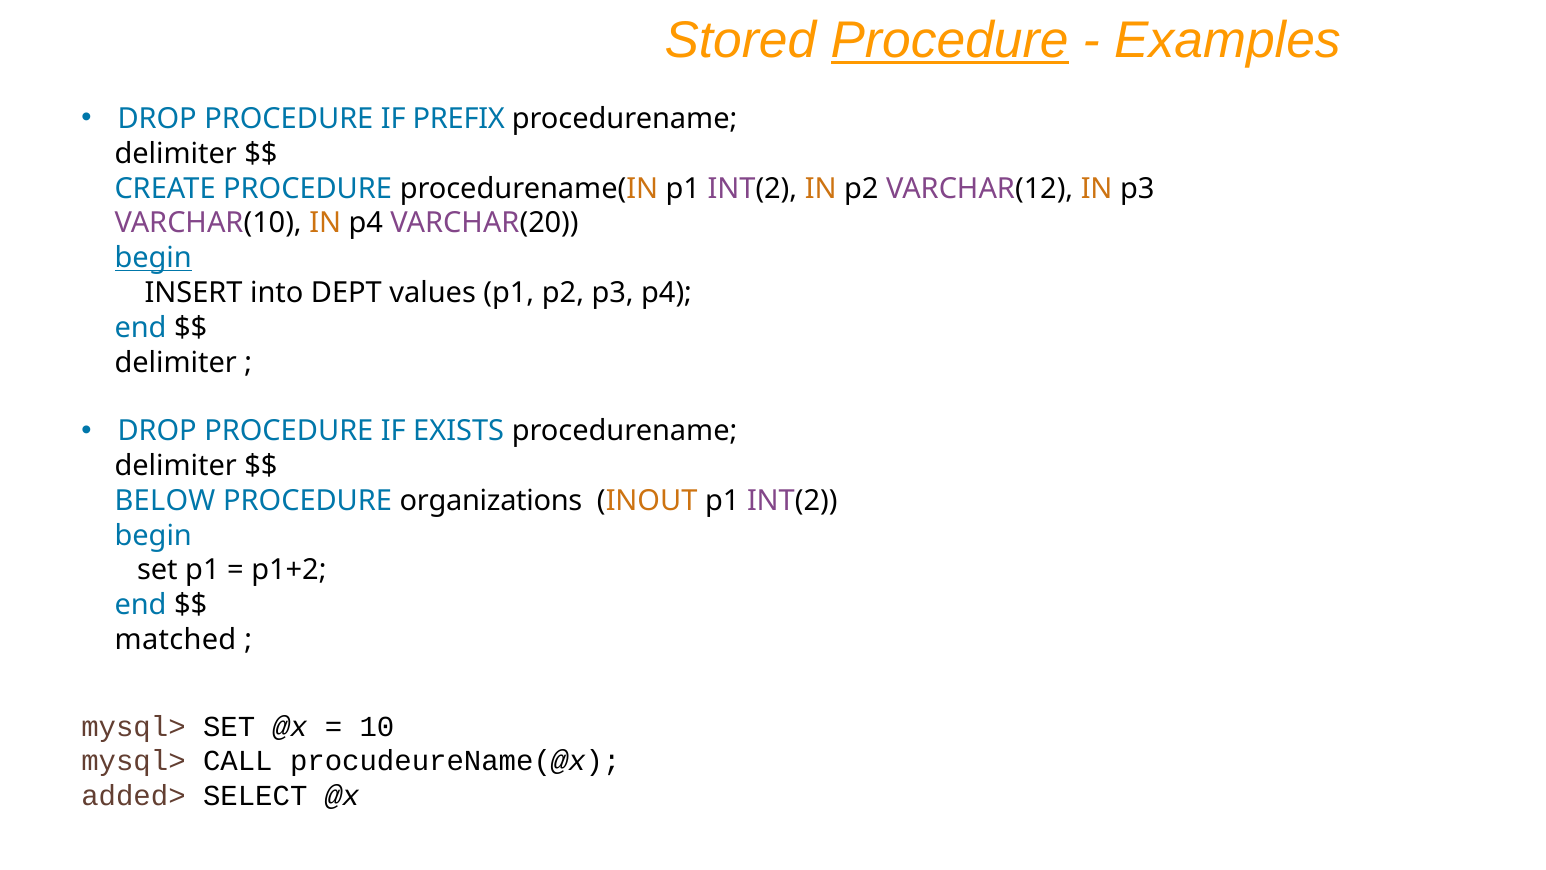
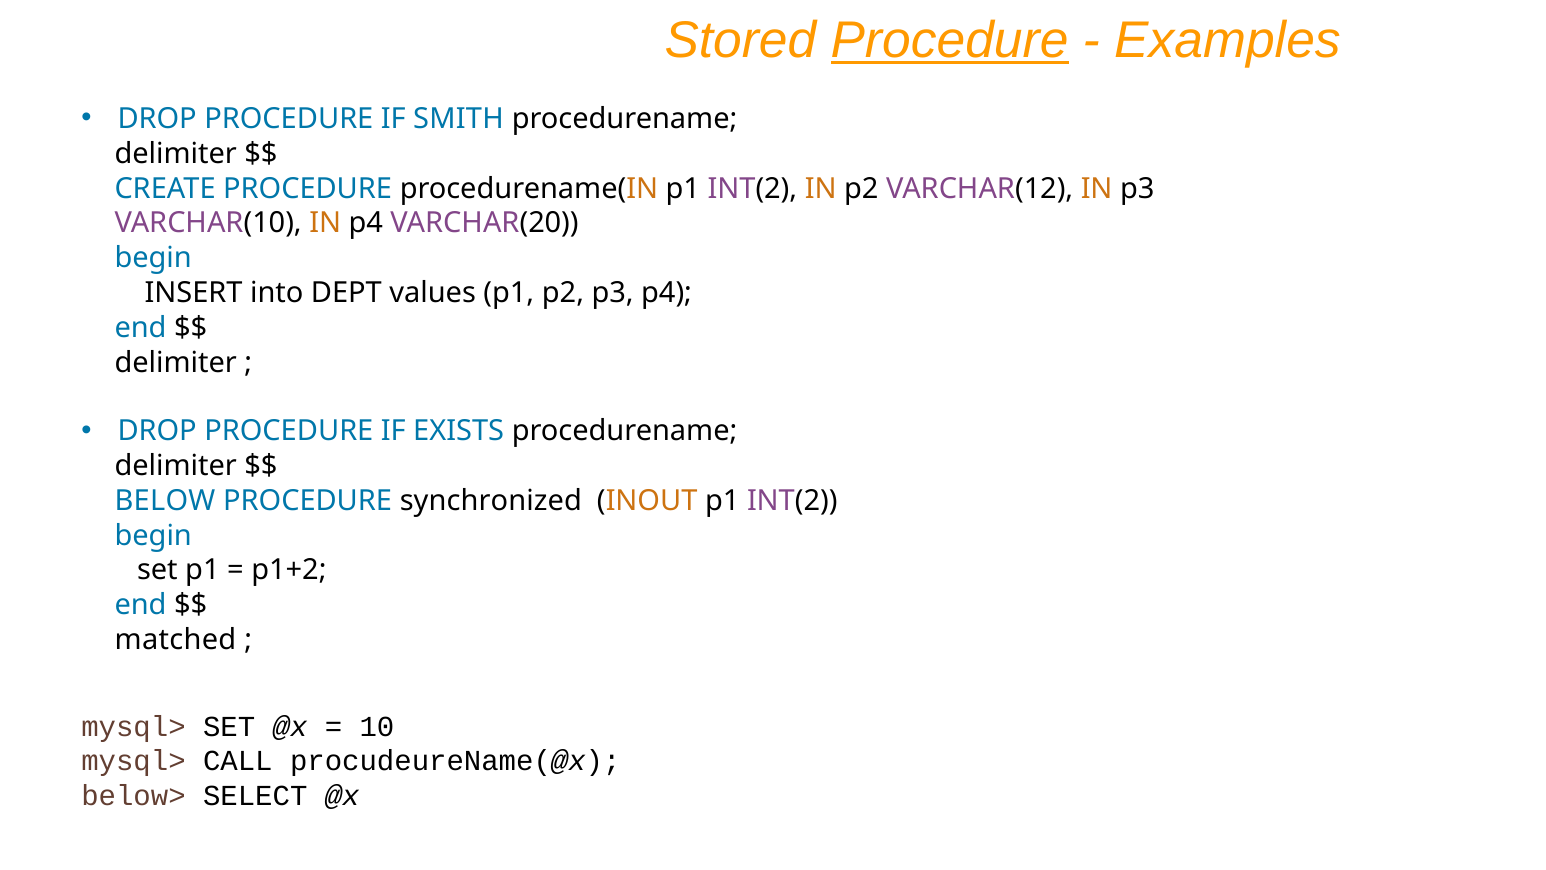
PREFIX: PREFIX -> SMITH (459, 119)
begin underline: present -> none (153, 258)
organizations: organizations -> synchronized (491, 500)
added>: added> -> below> (133, 796)
